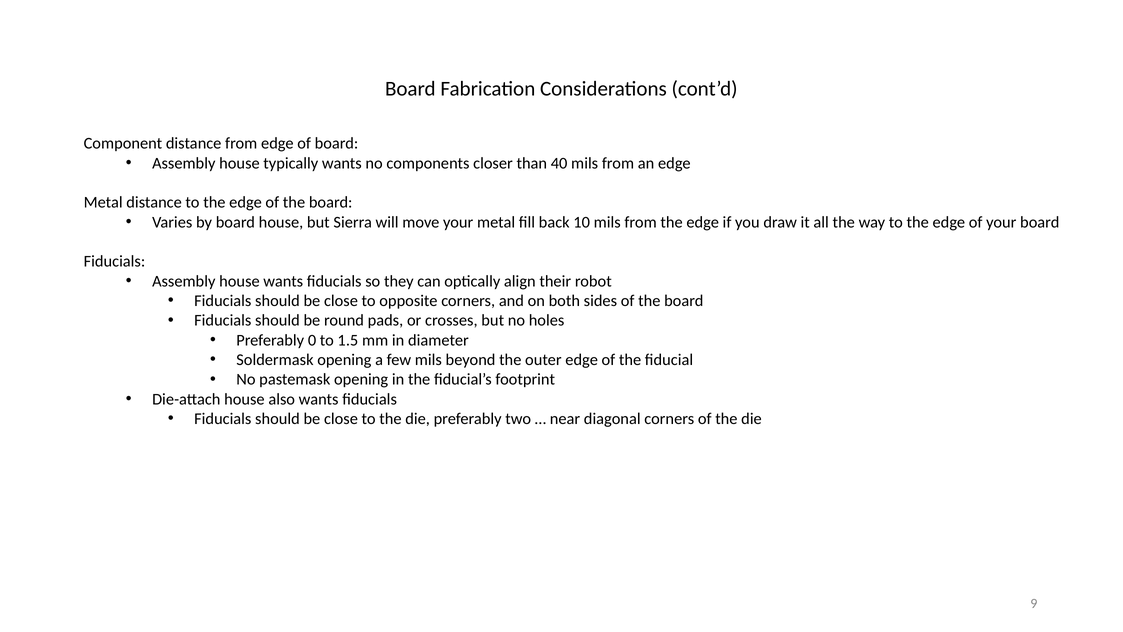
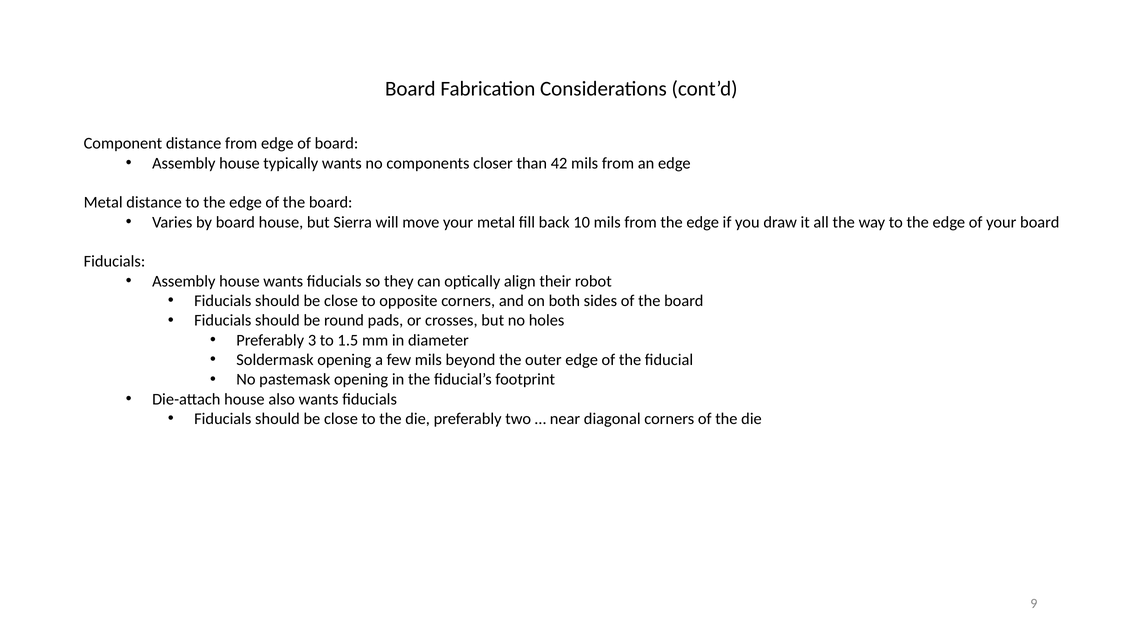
40: 40 -> 42 (559, 163)
0: 0 -> 3 (312, 340)
